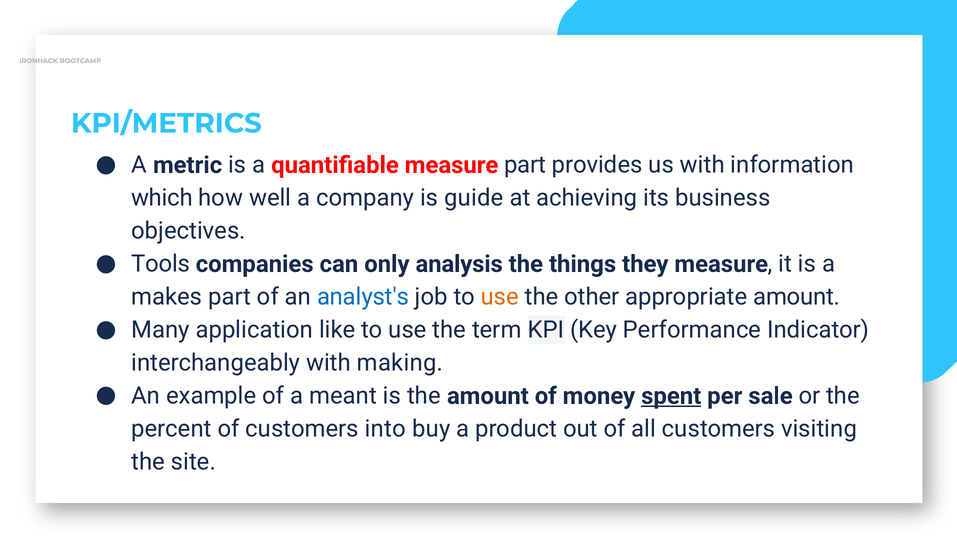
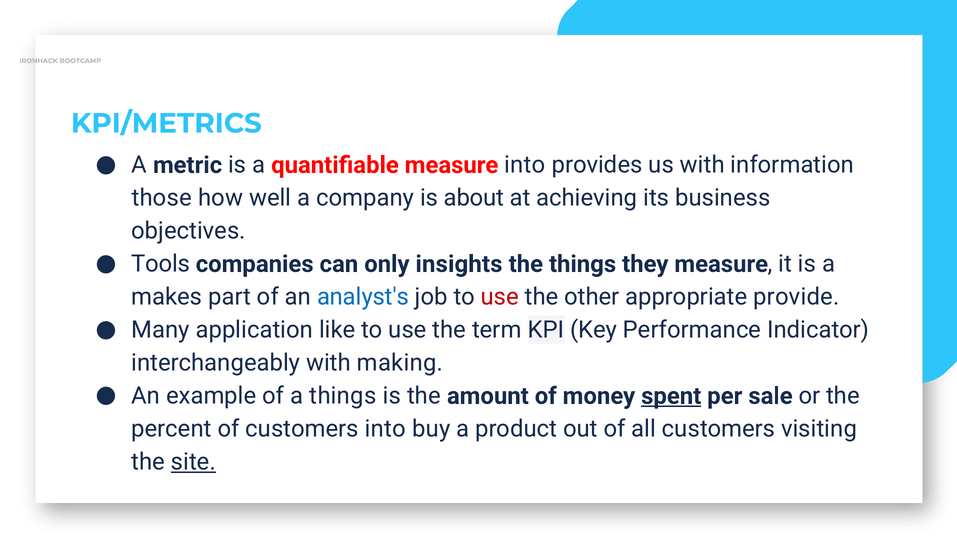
measure part: part -> into (525, 165)
which: which -> those (162, 198)
guide: guide -> about (474, 198)
analysis: analysis -> insights (459, 264)
use colour: orange -> red (500, 297)
appropriate amount: amount -> provide (796, 297)
a meant: meant -> things (343, 396)
site underline: none -> present (193, 462)
